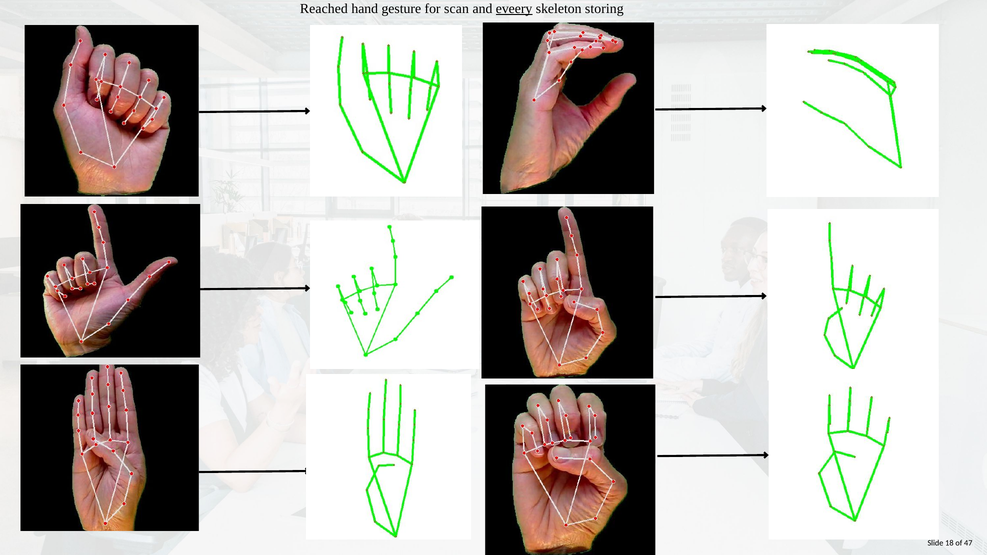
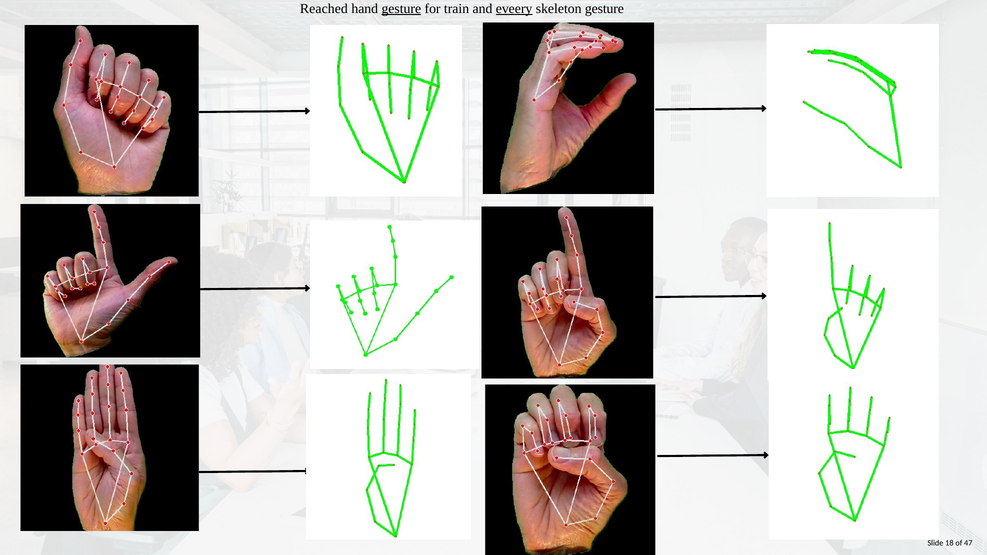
gesture underline: none -> present (401, 9)
scan: scan -> train (457, 9)
skeleton storing: storing -> gesture (604, 9)
